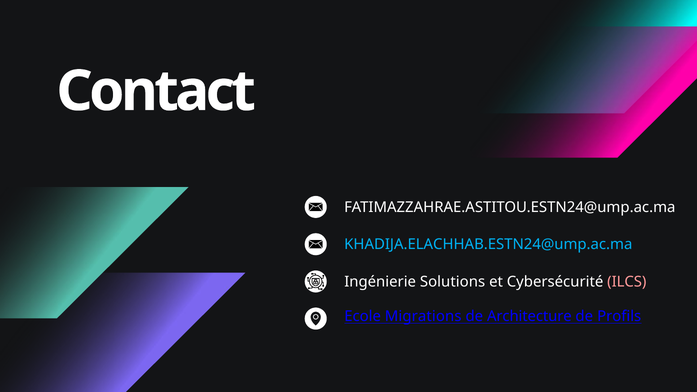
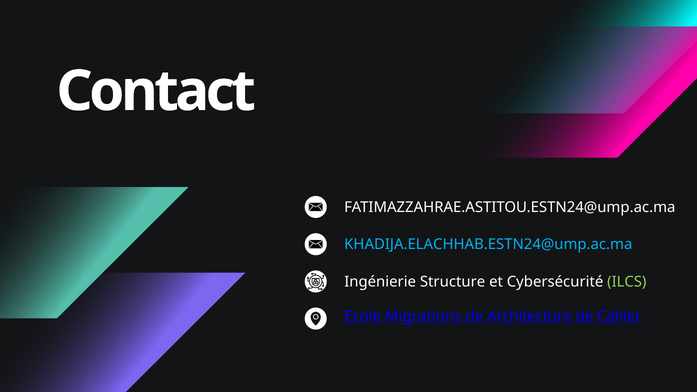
Solutions: Solutions -> Structure (453, 282)
ILCS colour: pink -> light green (627, 282)
Profils: Profils -> Cahier (619, 317)
